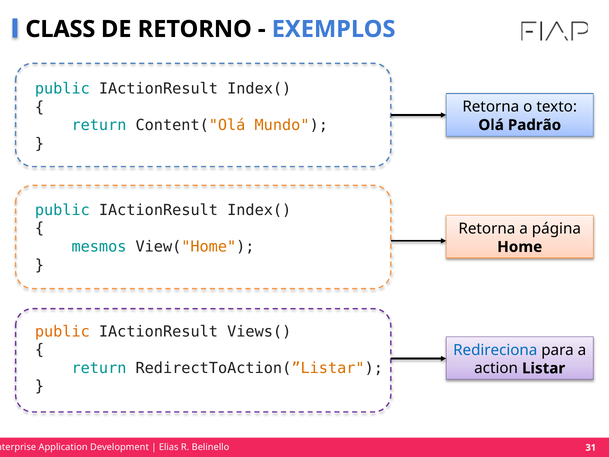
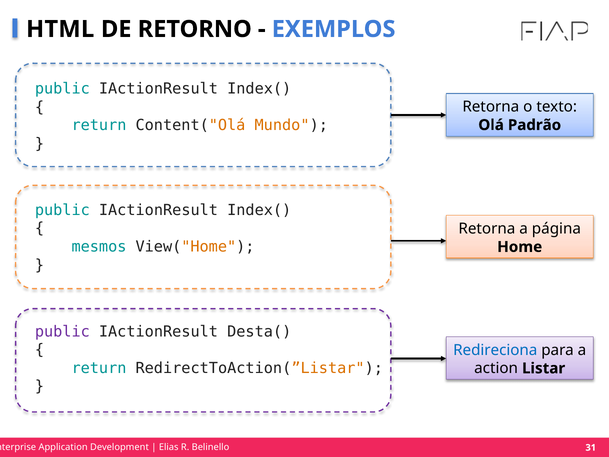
CLASS: CLASS -> HTML (60, 29)
public colour: orange -> purple (62, 331)
Views(: Views( -> Desta( (259, 331)
